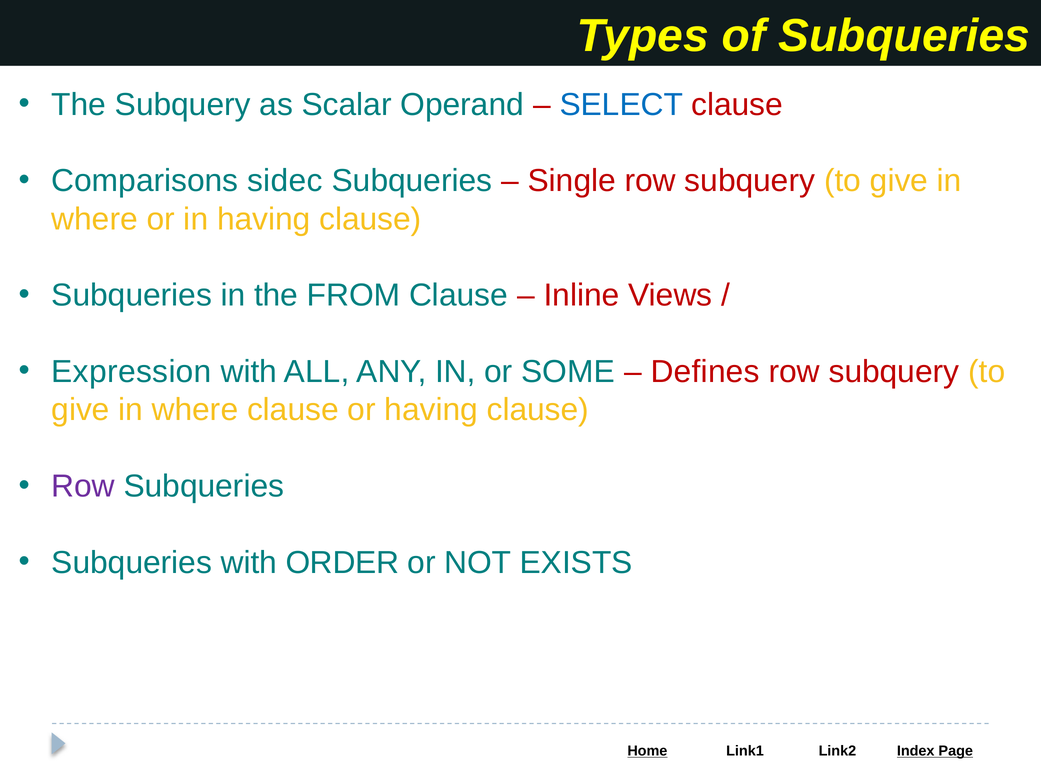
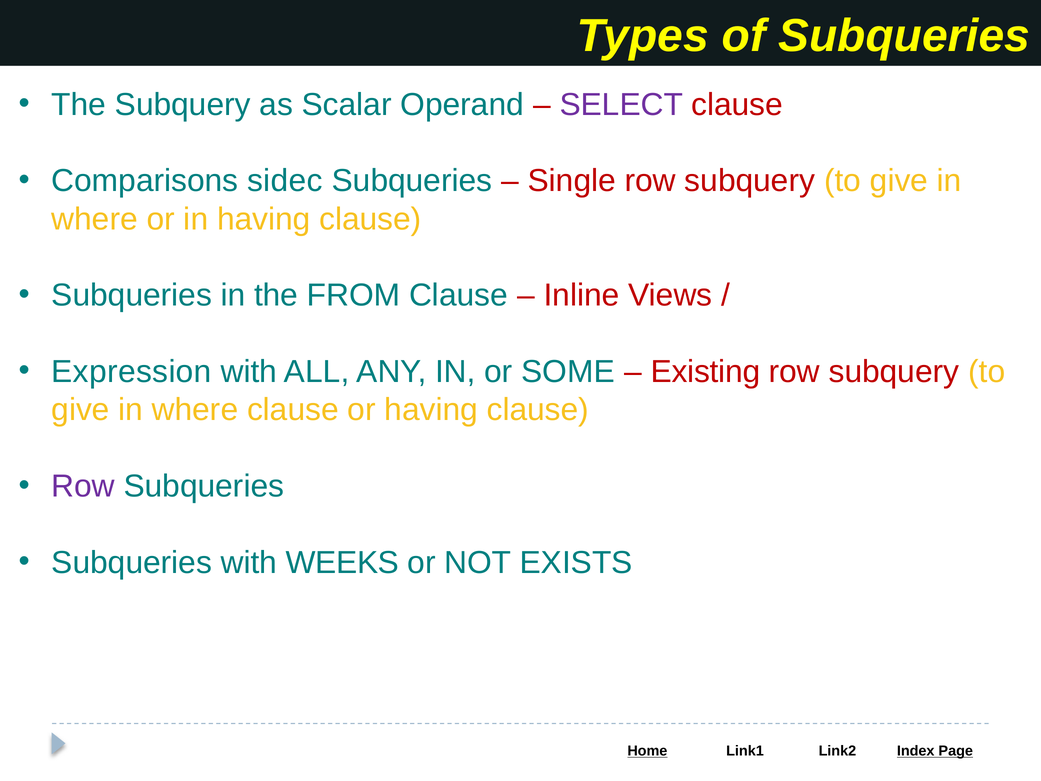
SELECT colour: blue -> purple (621, 105)
Defines: Defines -> Existing (705, 372)
ORDER: ORDER -> WEEKS (342, 562)
